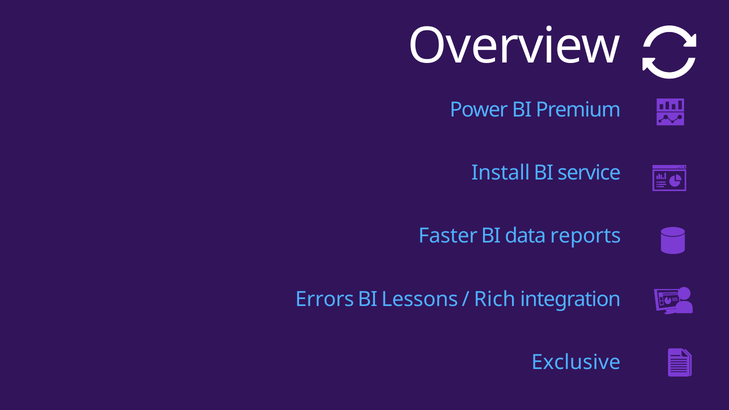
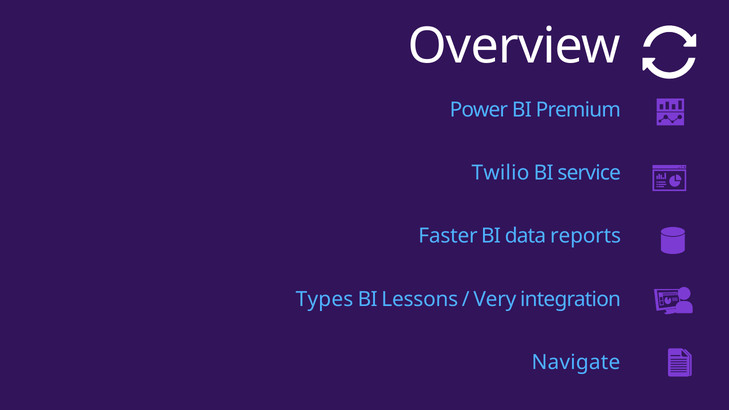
Install: Install -> Twilio (500, 173)
Errors: Errors -> Types (325, 299)
Rich: Rich -> Very (495, 299)
Exclusive: Exclusive -> Navigate (576, 362)
